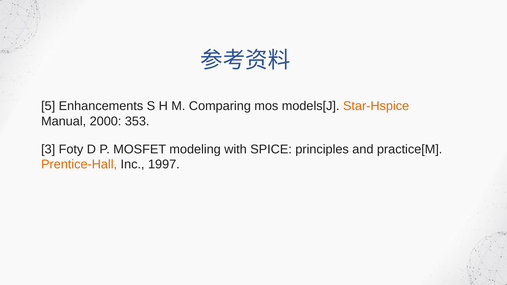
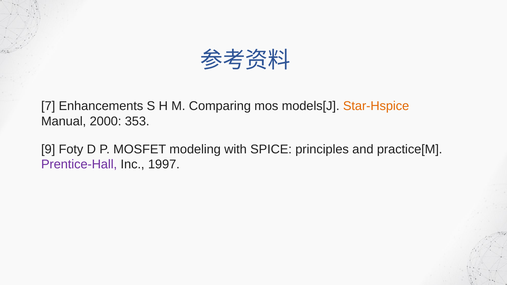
5: 5 -> 7 (48, 106)
3: 3 -> 9 (48, 149)
Prentice-Hall colour: orange -> purple (79, 165)
